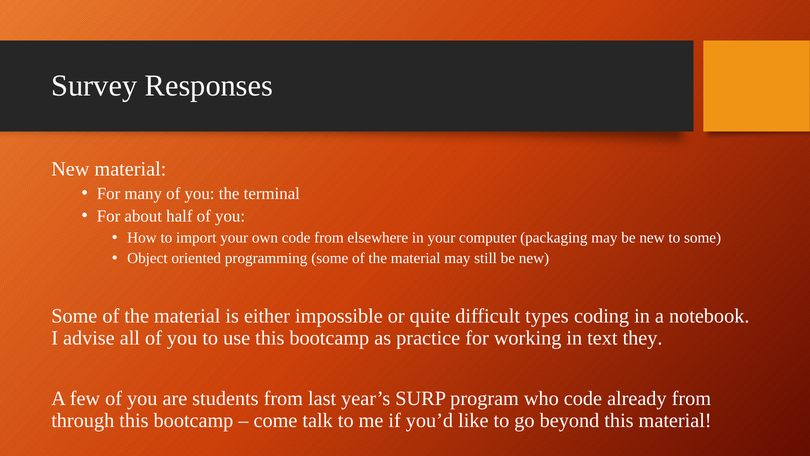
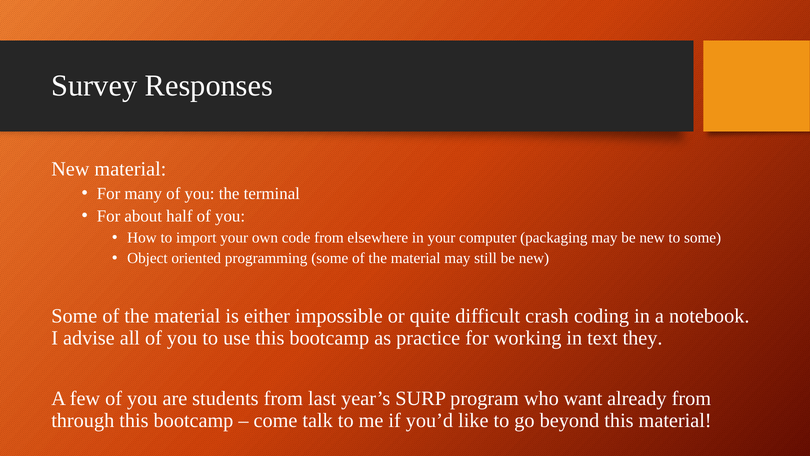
types: types -> crash (547, 316)
who code: code -> want (583, 398)
